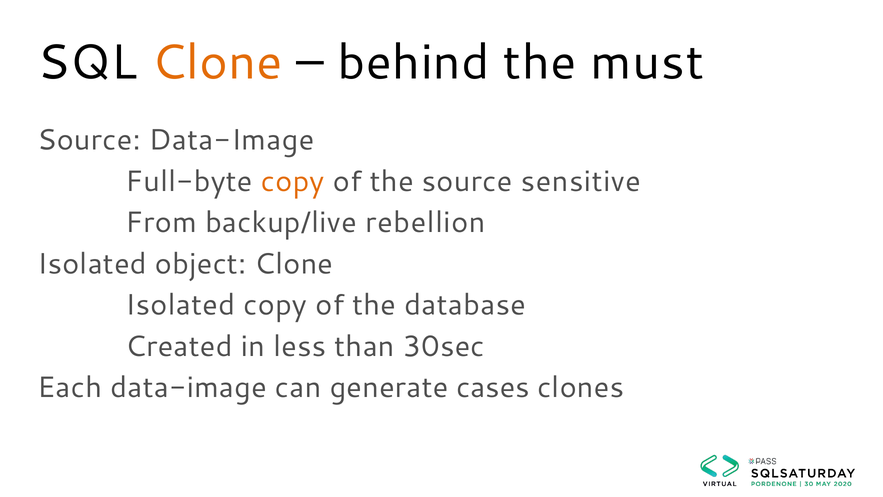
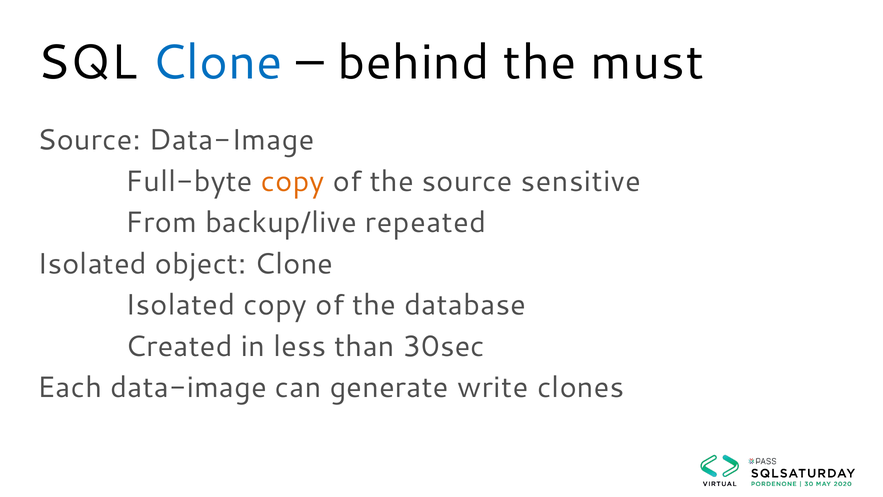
Clone colour: orange -> blue (217, 63)
rebellion: rebellion -> repeated (426, 222)
cases: cases -> write (493, 387)
